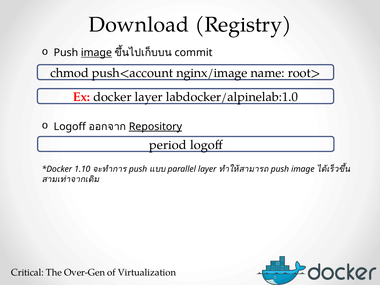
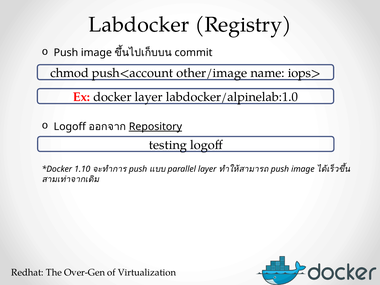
Download: Download -> Labdocker (139, 25)
image underline: present -> none (96, 53)
nginx/image: nginx/image -> other/image (212, 73)
root>: root> -> iops> (304, 73)
period: period -> testing (168, 145)
Critical: Critical -> Redhat (27, 272)
